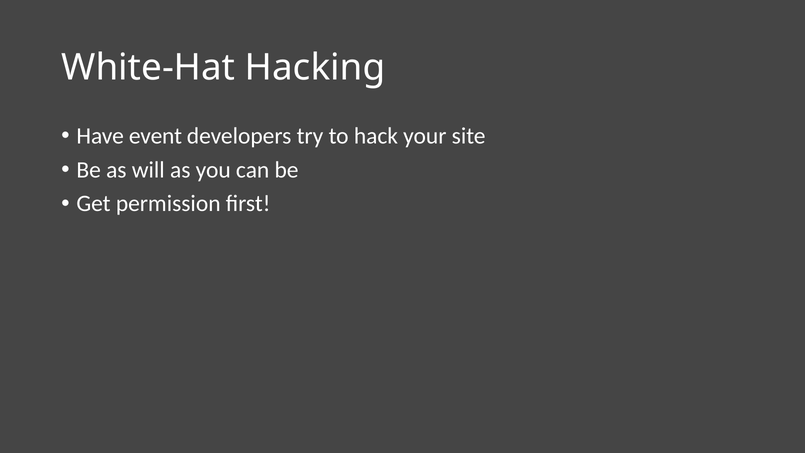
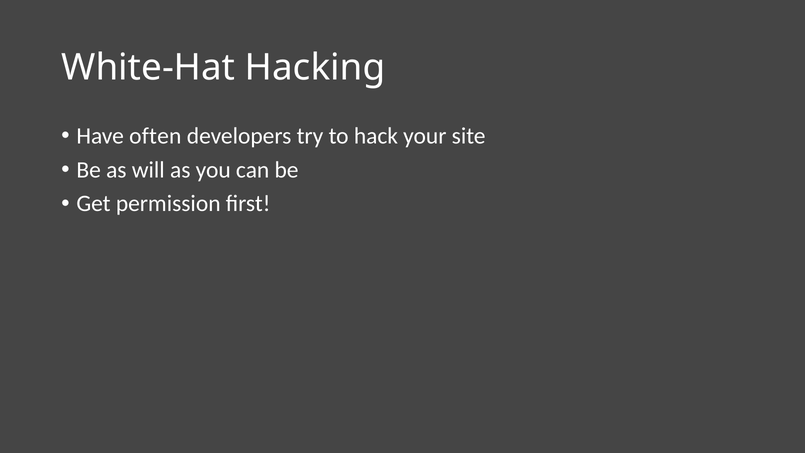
event: event -> often (155, 136)
